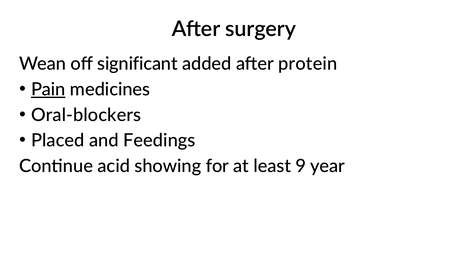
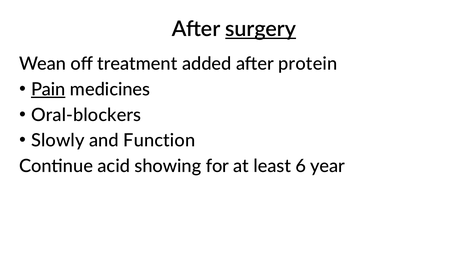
surgery underline: none -> present (261, 29)
significant: significant -> treatment (137, 64)
Placed: Placed -> Slowly (58, 140)
Feedings: Feedings -> Function (159, 140)
9: 9 -> 6 (301, 166)
